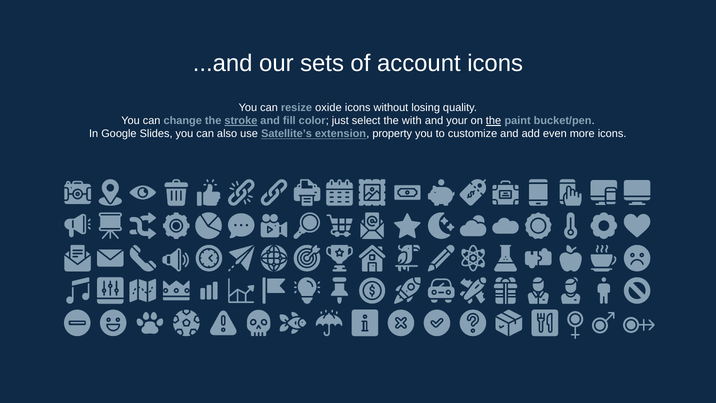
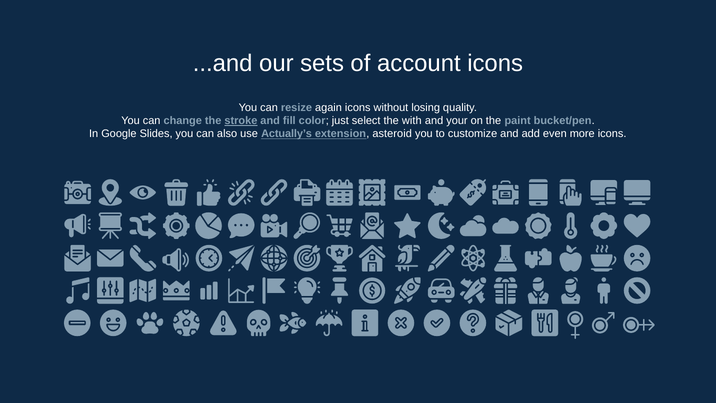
oxide: oxide -> again (328, 108)
the underline: present -> none (493, 121)
Satellite’s: Satellite’s -> Actually’s (287, 134)
property: property -> asteroid (392, 134)
